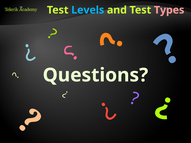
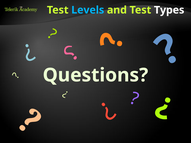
Types colour: pink -> white (169, 10)
